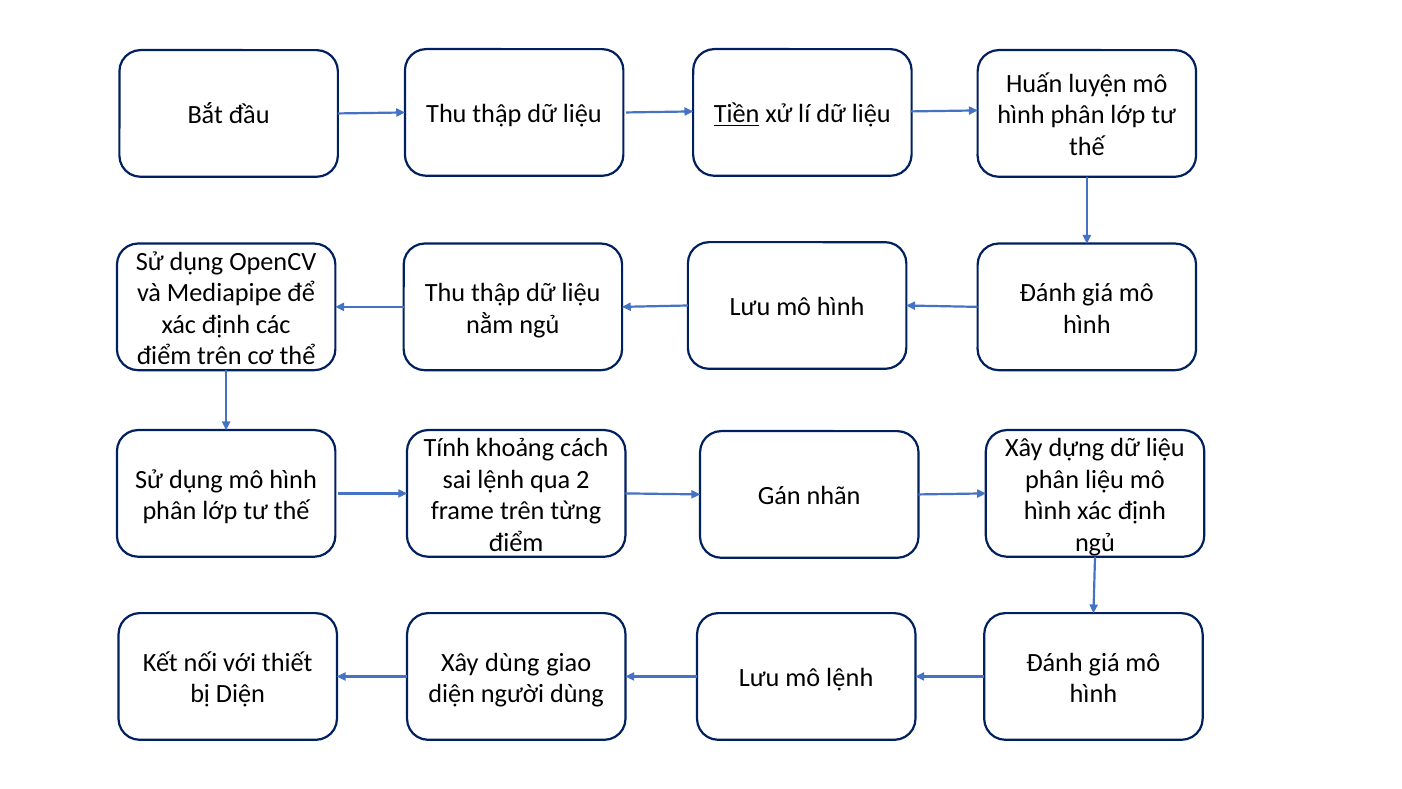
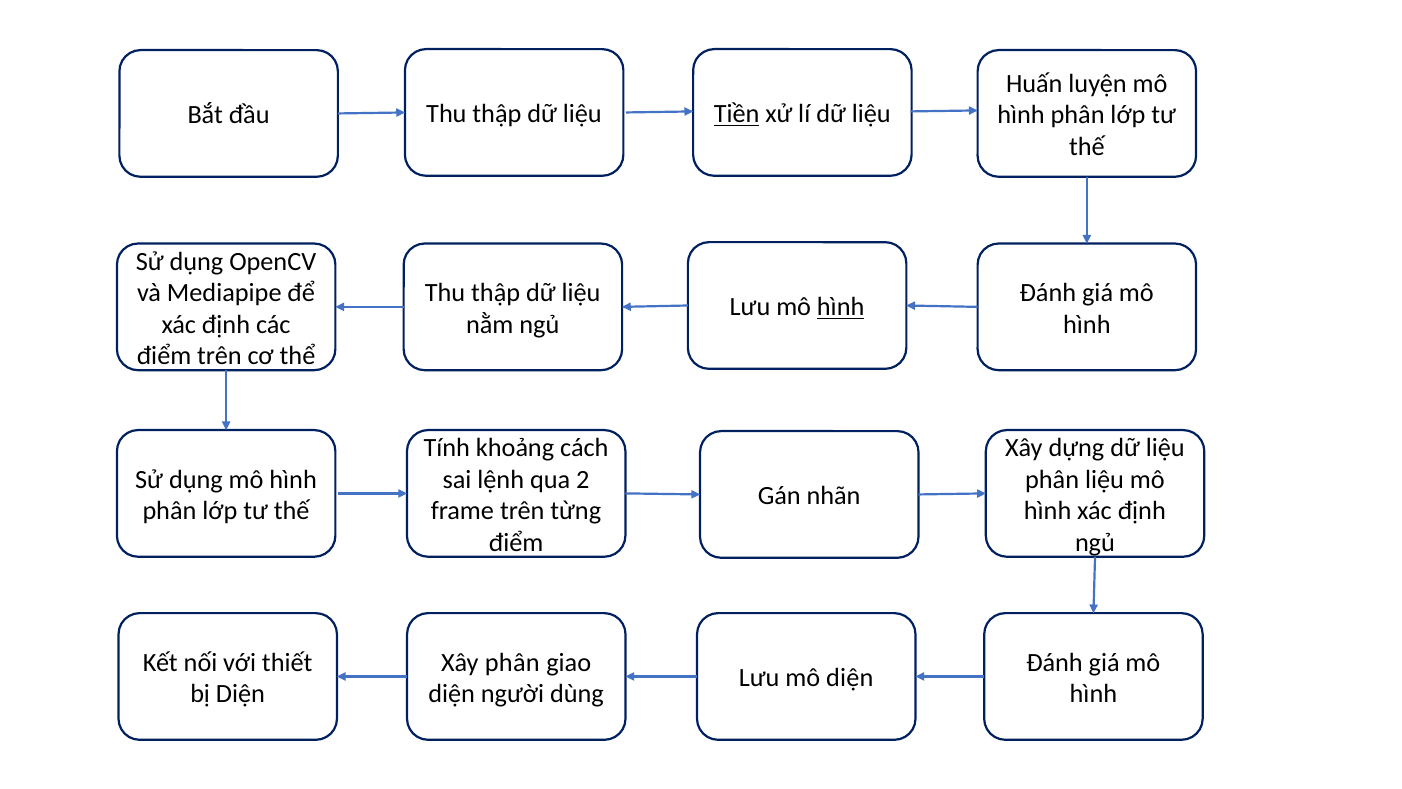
hình underline: none -> present (841, 307)
Xây dùng: dùng -> phân (512, 662)
mô lệnh: lệnh -> diện (850, 678)
